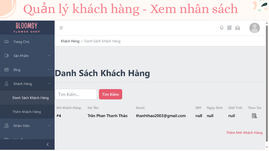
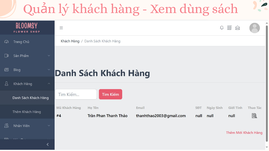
nhân: nhân -> dùng (194, 9)
